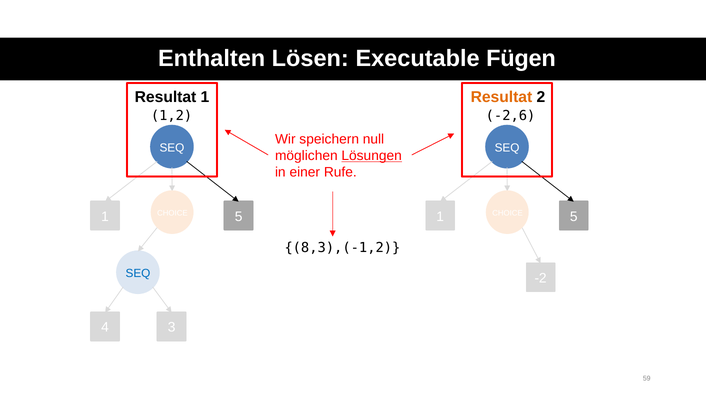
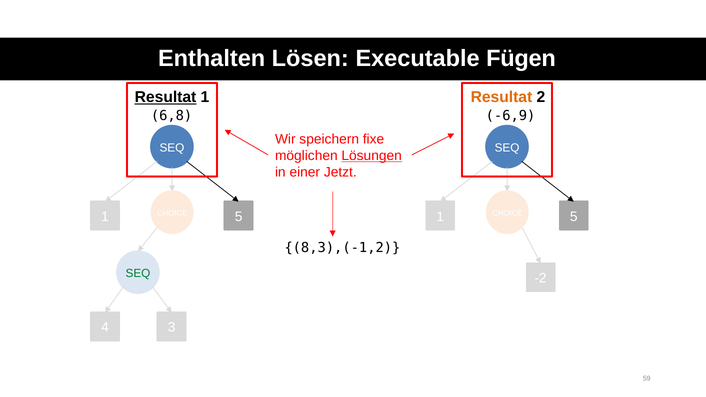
Resultat underline: none -> present (166, 97)
1,2: 1,2 -> 6,8 (172, 116)
-2,6: -2,6 -> -6,9 (511, 116)
null: null -> fixe (373, 139)
Rufe: Rufe -> Jetzt (340, 172)
SEQ colour: blue -> green (138, 273)
